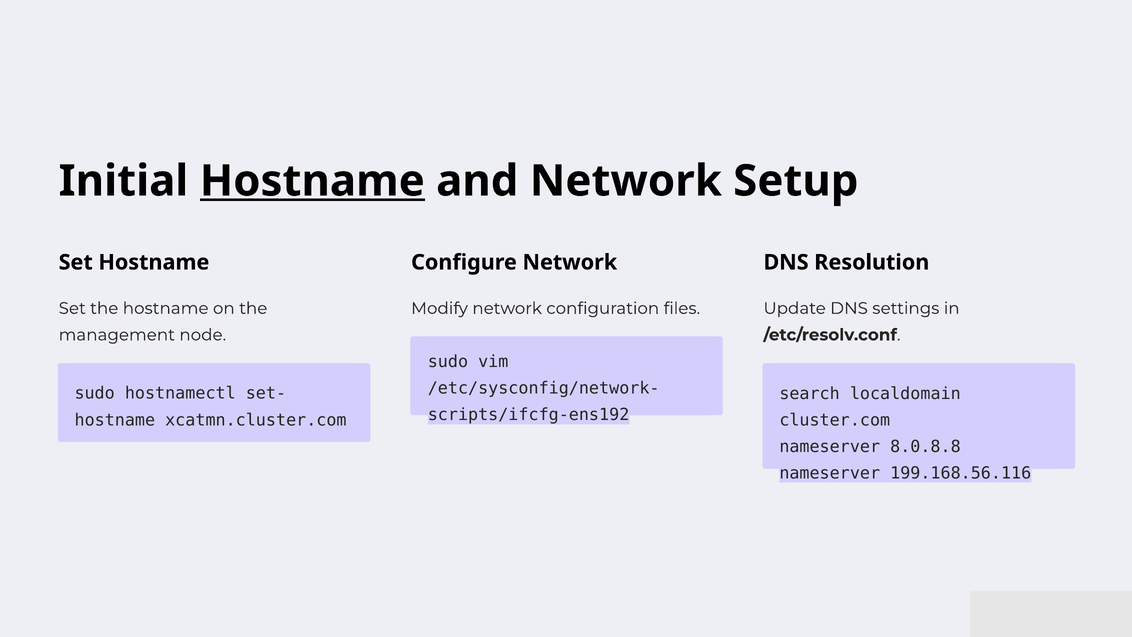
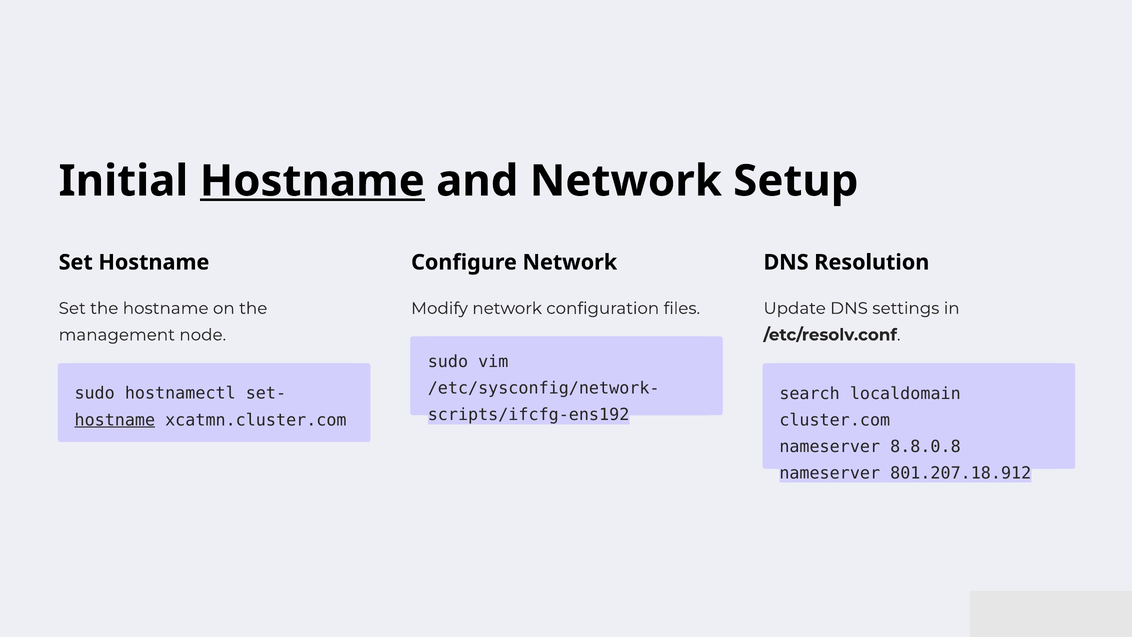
hostname underline: none -> present (115, 420)
8.0.8.8: 8.0.8.8 -> 8.8.0.8 (925, 446)
199.168.56.116: 199.168.56.116 -> 801.207.18.912 (961, 473)
